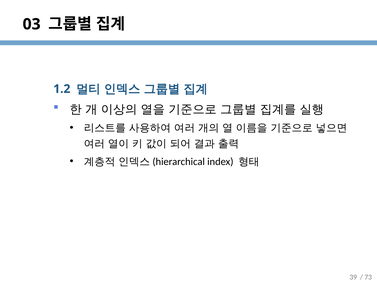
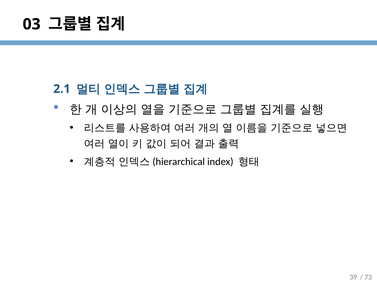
1.2: 1.2 -> 2.1 (62, 89)
